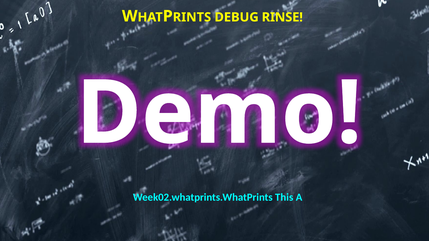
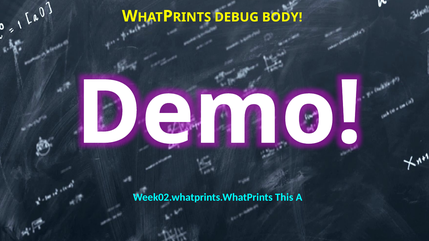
RINSE: RINSE -> BODY (282, 17)
